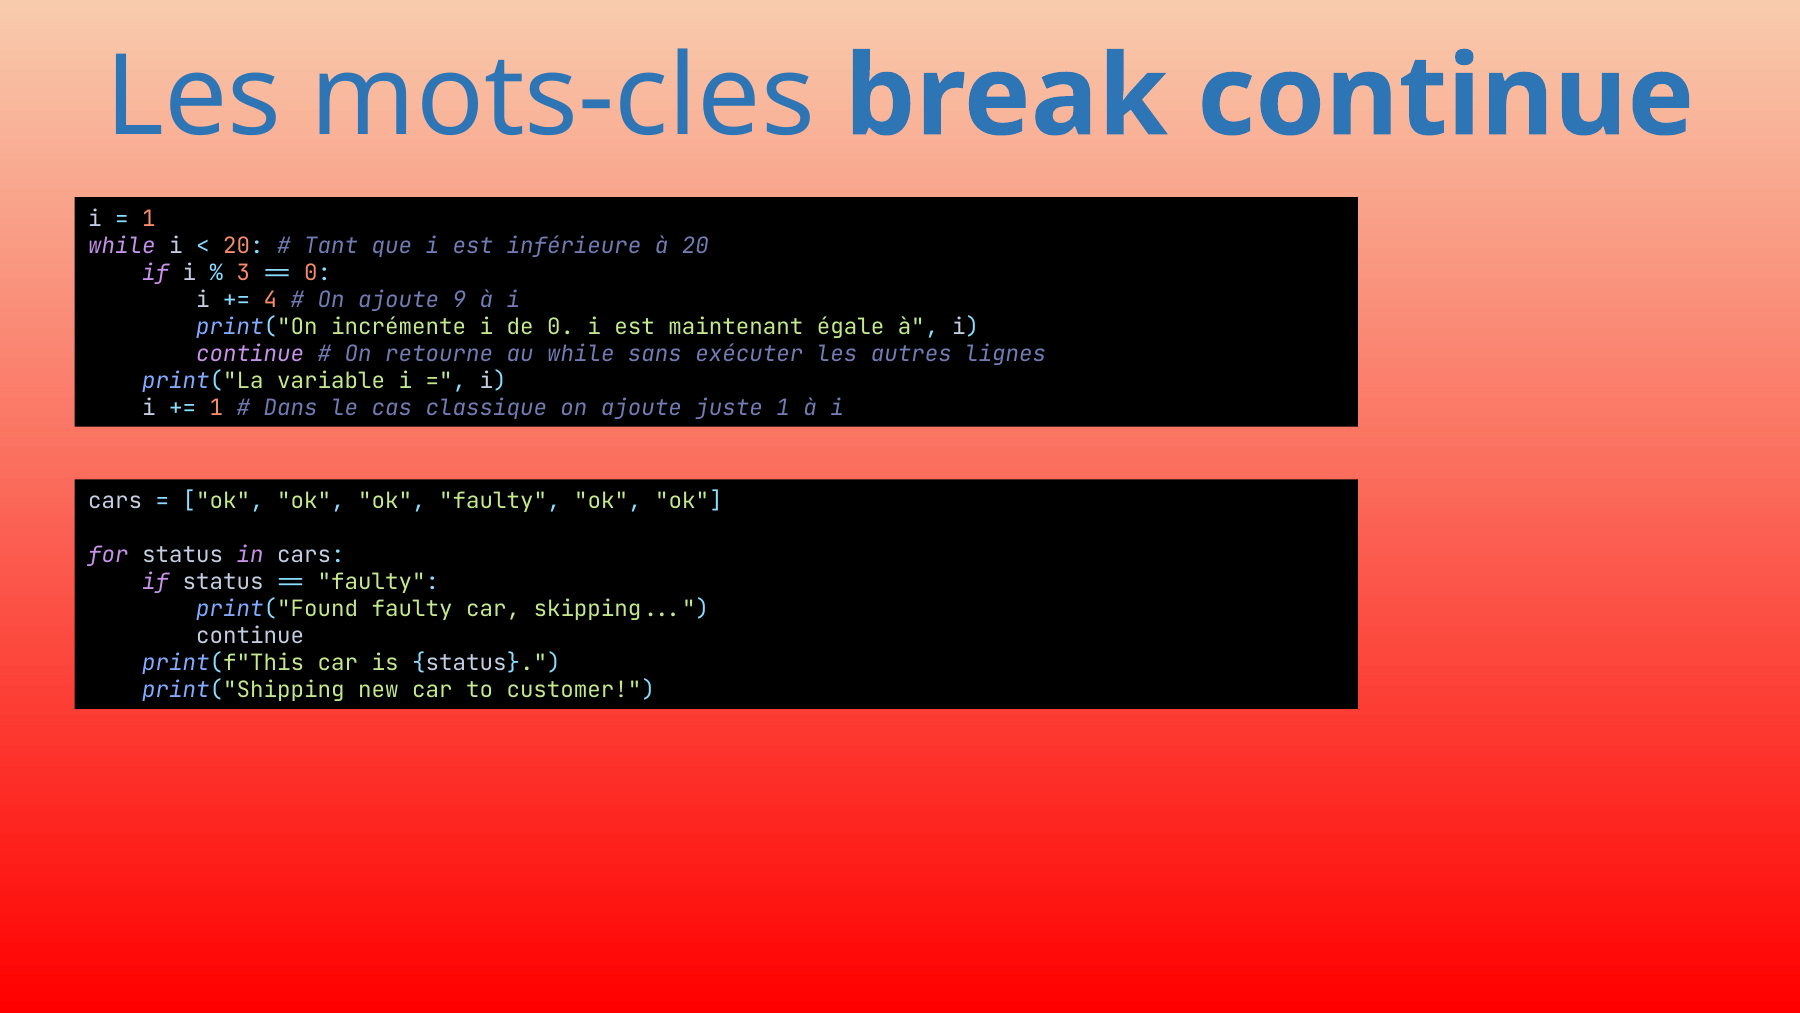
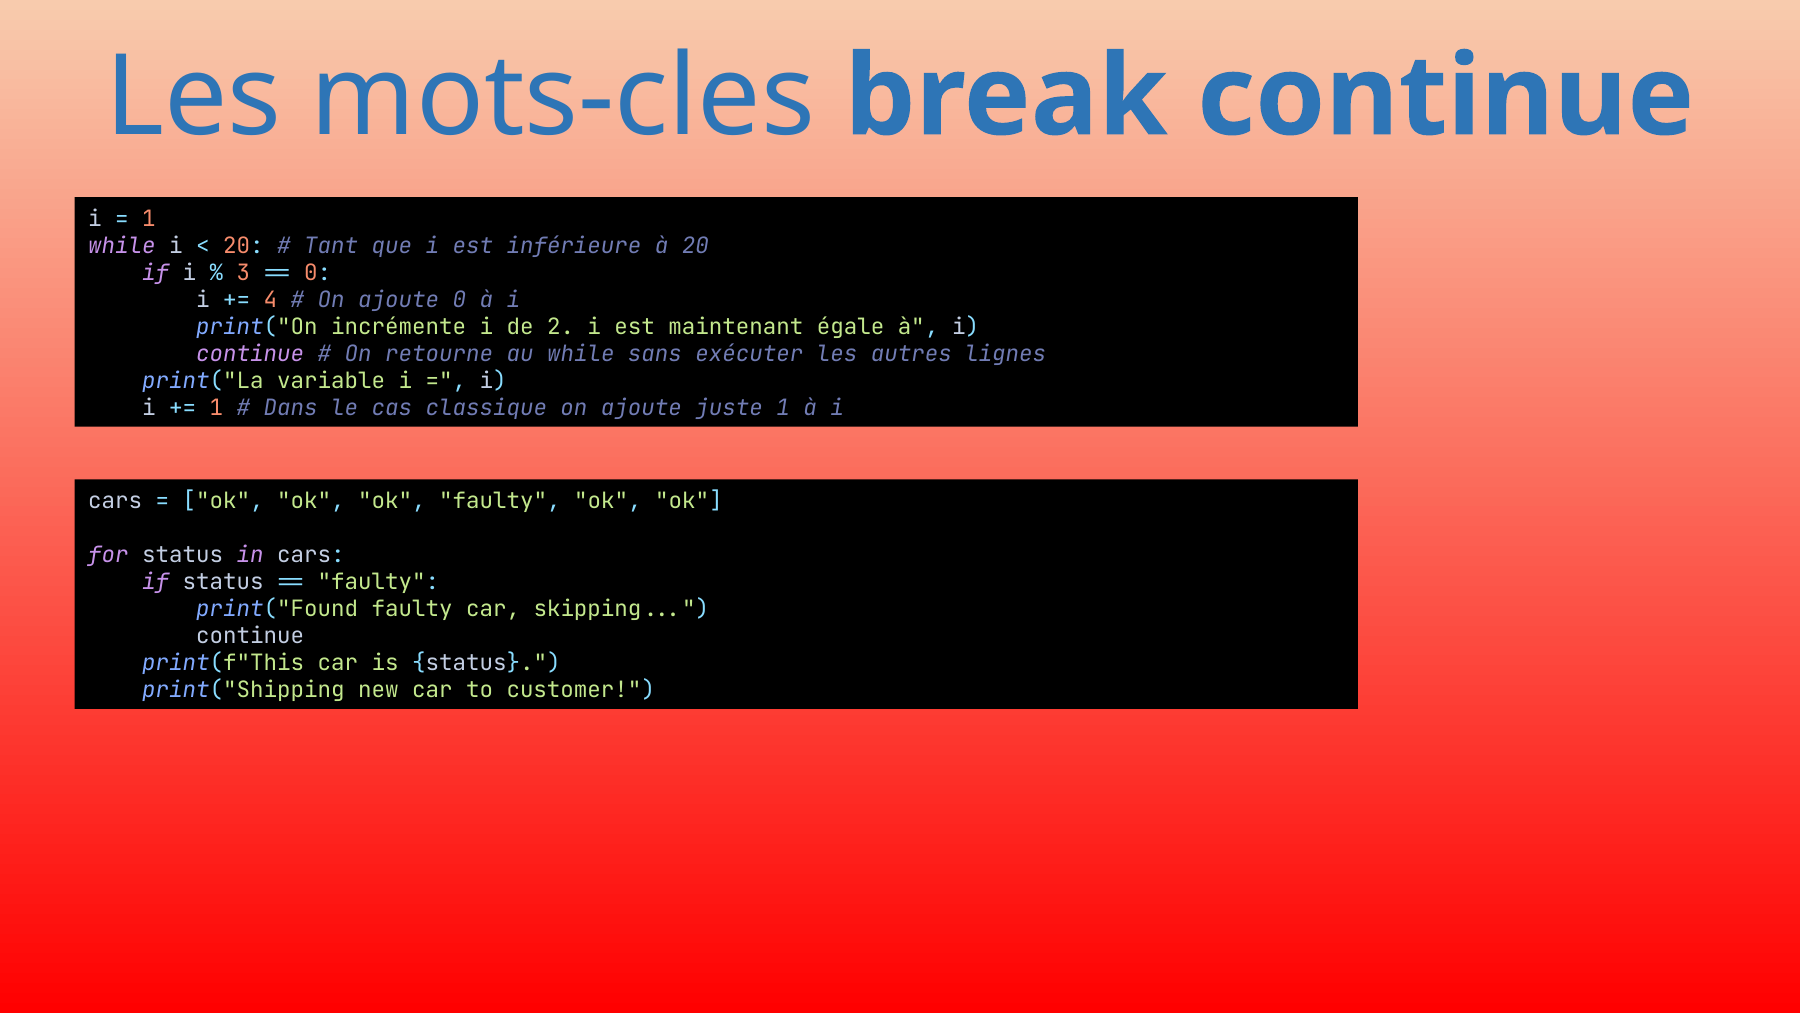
ajoute 9: 9 -> 0 (459, 300)
de 0: 0 -> 2 (561, 327)
